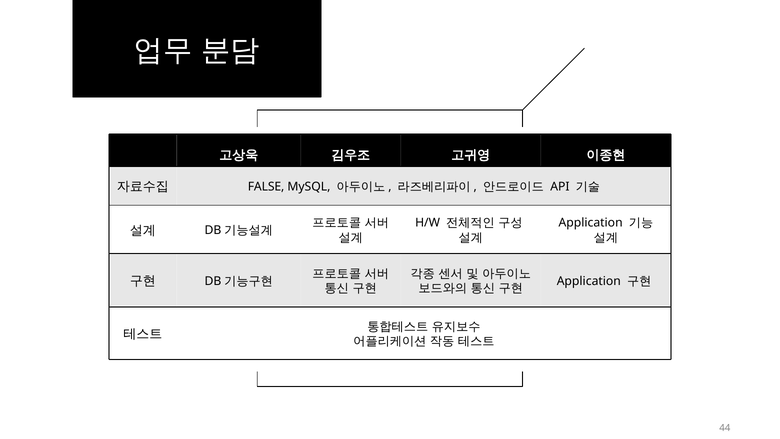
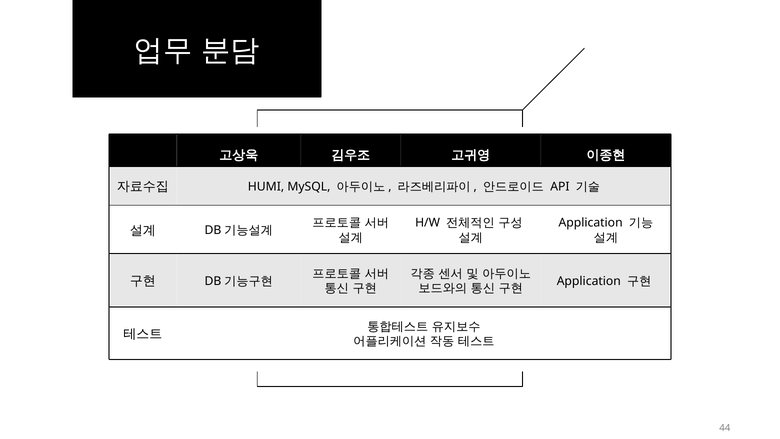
FALSE: FALSE -> HUMI (266, 187)
